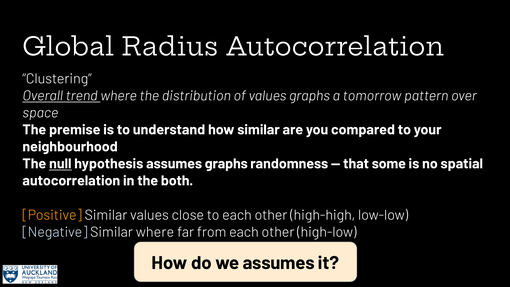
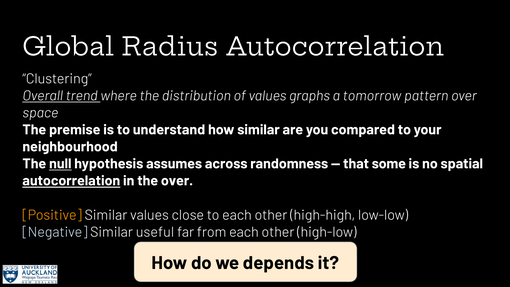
assumes graphs: graphs -> across (226, 164)
autocorrelation underline: none -> present (71, 181)
the both: both -> over (177, 181)
Similar where: where -> useful (155, 232)
we assumes: assumes -> depends (279, 263)
